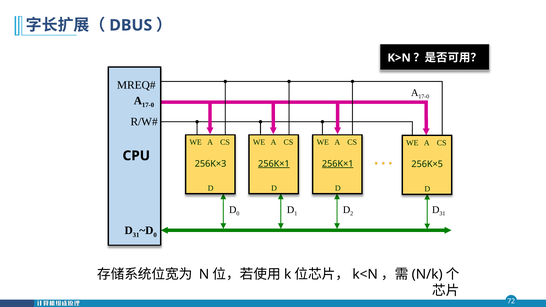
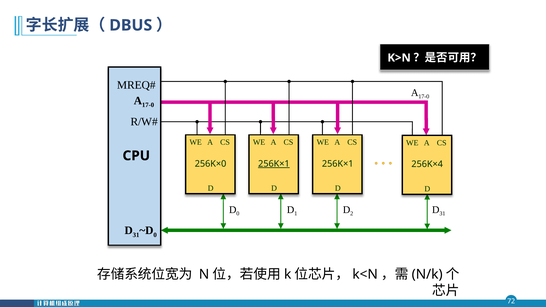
256K×3: 256K×3 -> 256K×0 (211, 164)
256K×1 underline: present -> none (338, 164)
256K×5: 256K×5 -> 256K×4 (427, 164)
